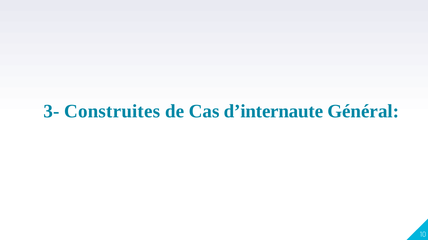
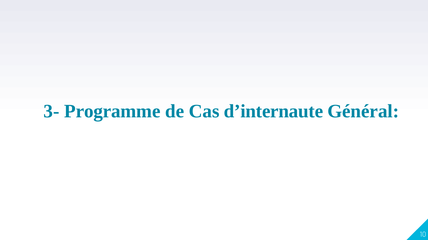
Construites: Construites -> Programme (112, 112)
